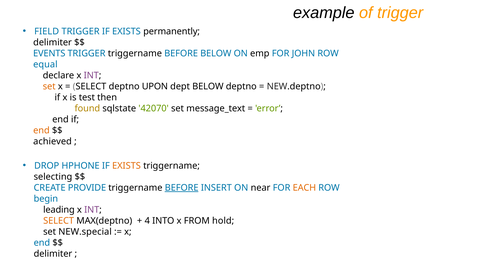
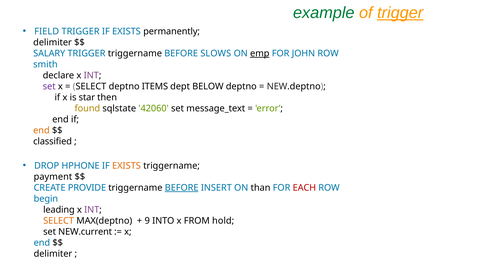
example colour: black -> green (324, 13)
trigger underline: none -> present (400, 13)
EVENTS: EVENTS -> SALARY (49, 53)
BEFORE BELOW: BELOW -> SLOWS (216, 53)
emp underline: none -> present (260, 53)
equal: equal -> smith (45, 64)
set colour: orange -> purple (49, 86)
UPON: UPON -> ITEMS (155, 86)
test: test -> star (87, 97)
42070: 42070 -> 42060 (154, 108)
achieved: achieved -> classified (53, 141)
selecting: selecting -> payment (53, 176)
near: near -> than (261, 187)
EACH colour: orange -> red (304, 187)
4: 4 -> 9 (147, 220)
NEW.special: NEW.special -> NEW.current (85, 231)
